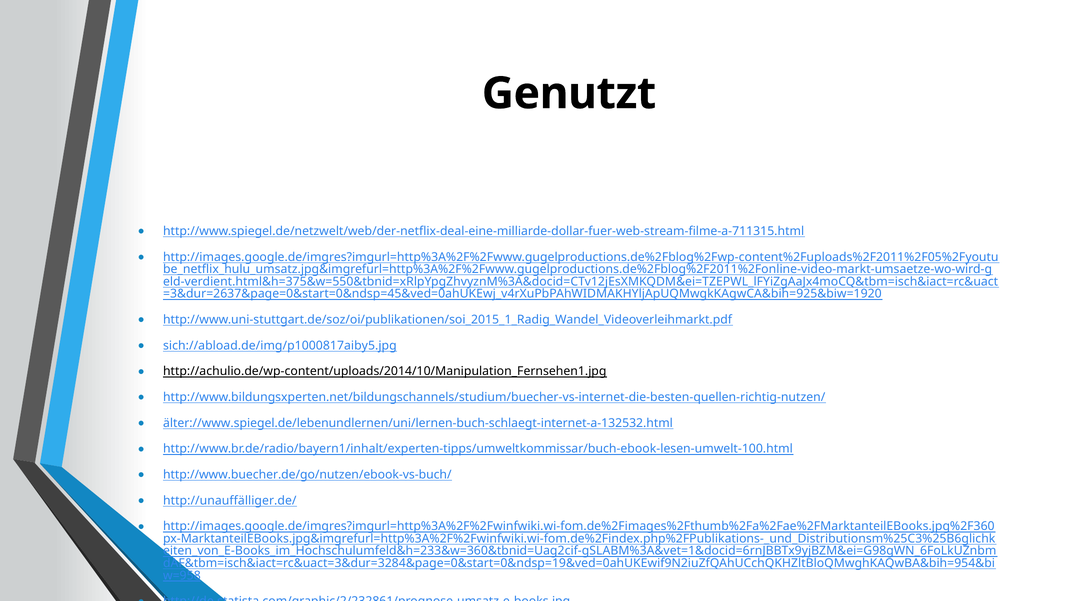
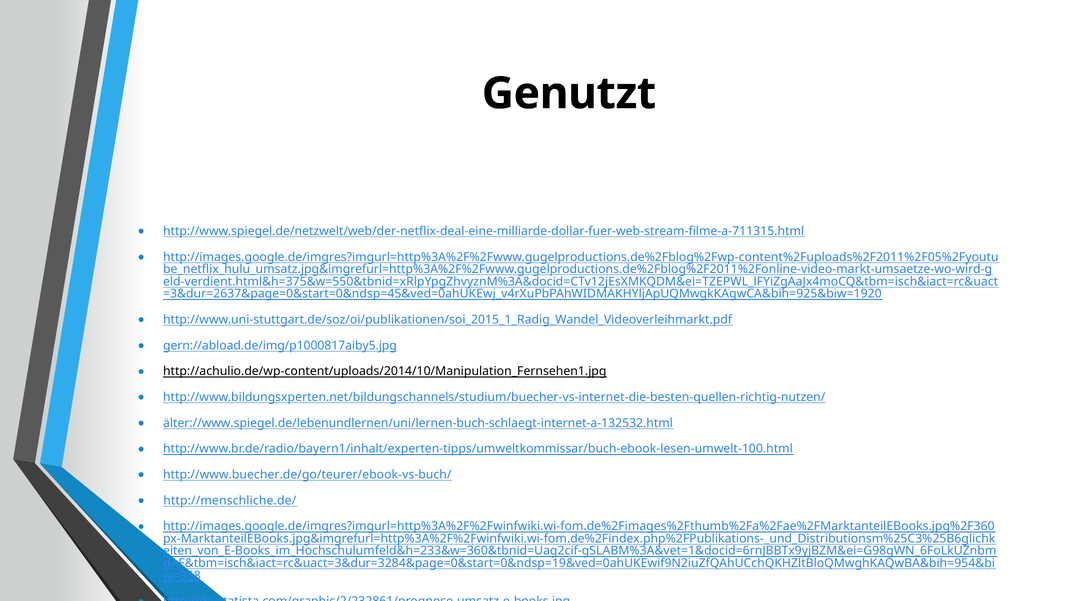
sich://abload.de/img/p1000817aiby5.jpg: sich://abload.de/img/p1000817aiby5.jpg -> gern://abload.de/img/p1000817aiby5.jpg (280, 345)
http://www.buecher.de/go/nutzen/ebook-vs-buch/: http://www.buecher.de/go/nutzen/ebook-vs-buch/ -> http://www.buecher.de/go/teurer/ebook-vs-buch/ (307, 475)
http://unauffälliger.de/: http://unauffälliger.de/ -> http://menschliche.de/ (230, 500)
